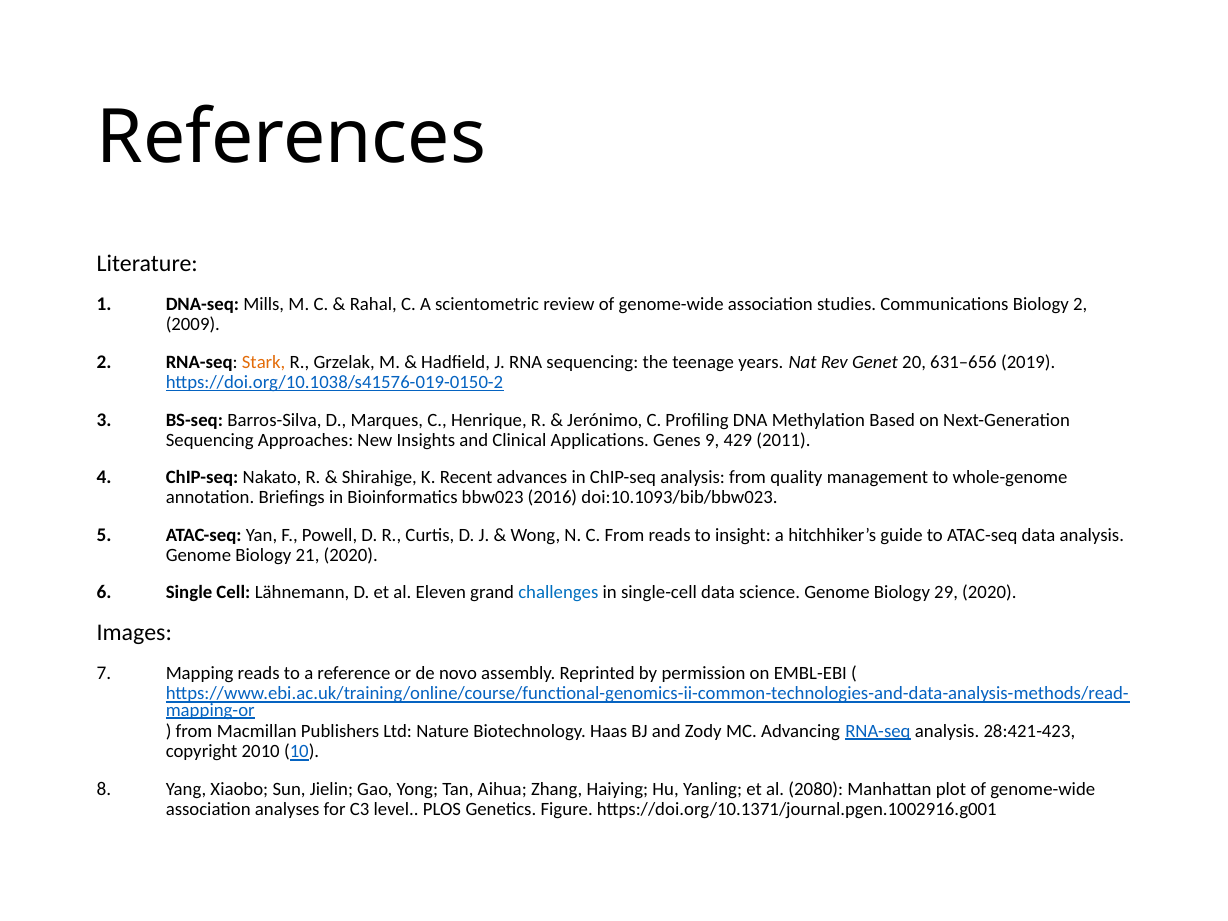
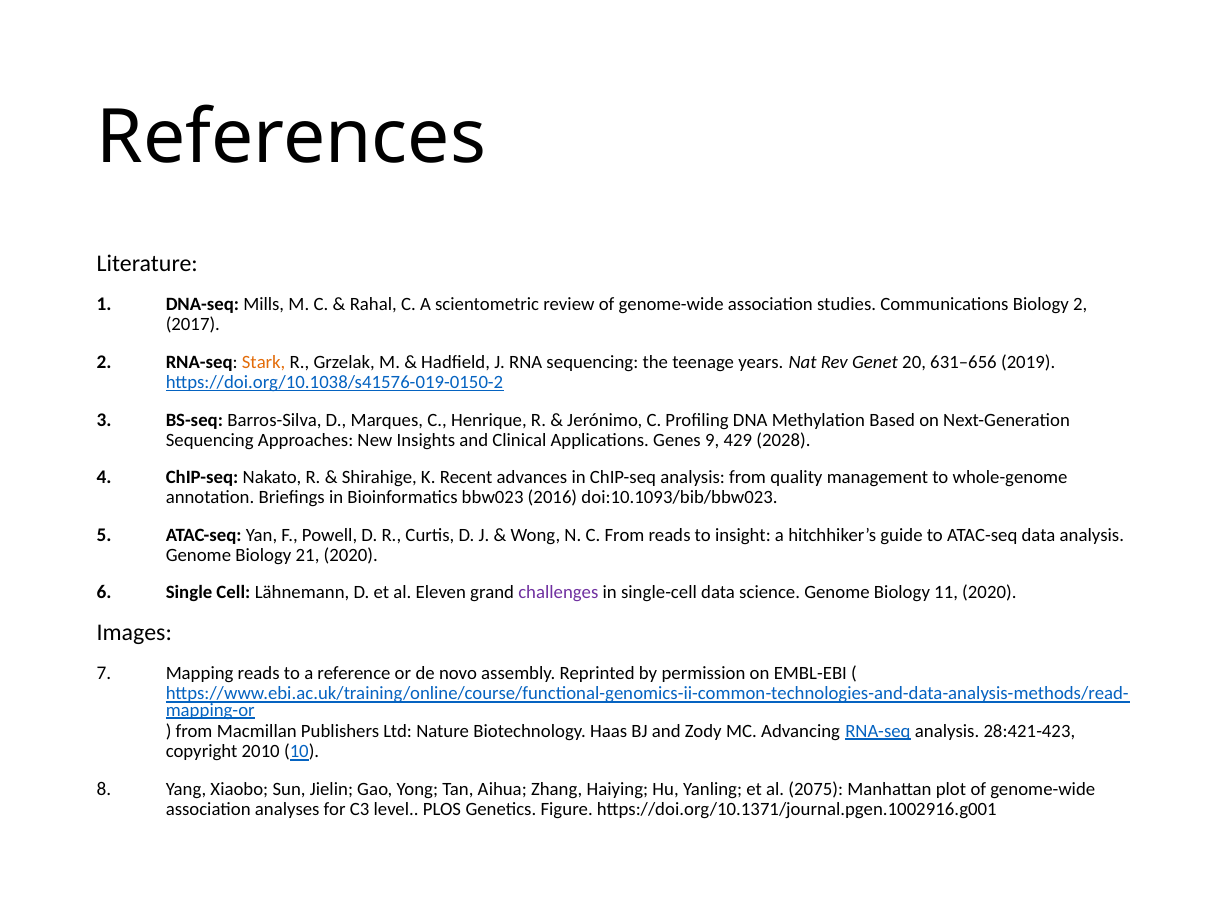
2009: 2009 -> 2017 (193, 325)
2011: 2011 -> 2028 (784, 440)
challenges colour: blue -> purple (558, 593)
29: 29 -> 11 (946, 593)
2080: 2080 -> 2075 (816, 789)
